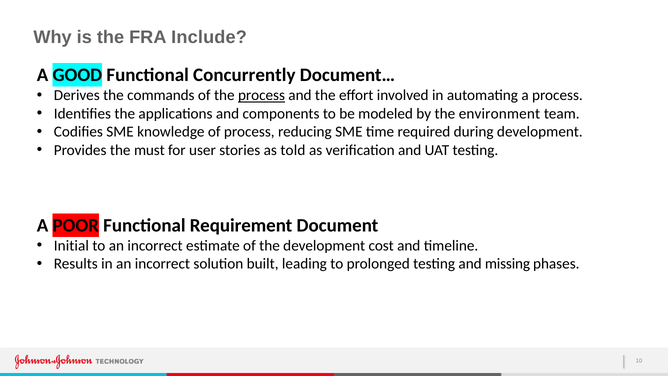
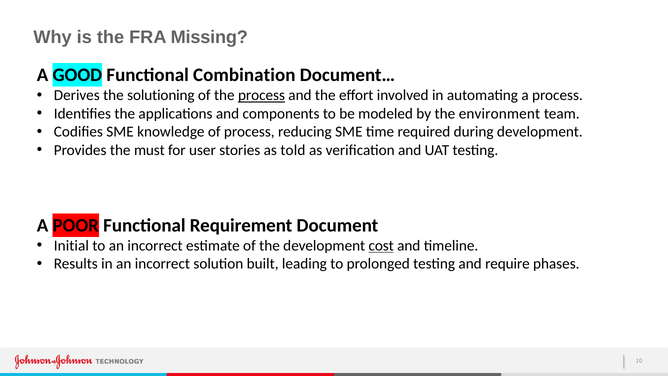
Include: Include -> Missing (209, 37)
Concurrently: Concurrently -> Combination (244, 75)
commands: commands -> solutioning (161, 95)
cost underline: none -> present (381, 246)
missing: missing -> require (507, 264)
